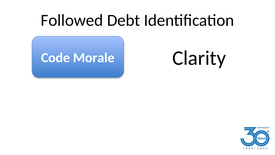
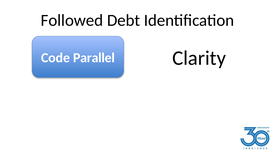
Morale: Morale -> Parallel (94, 58)
